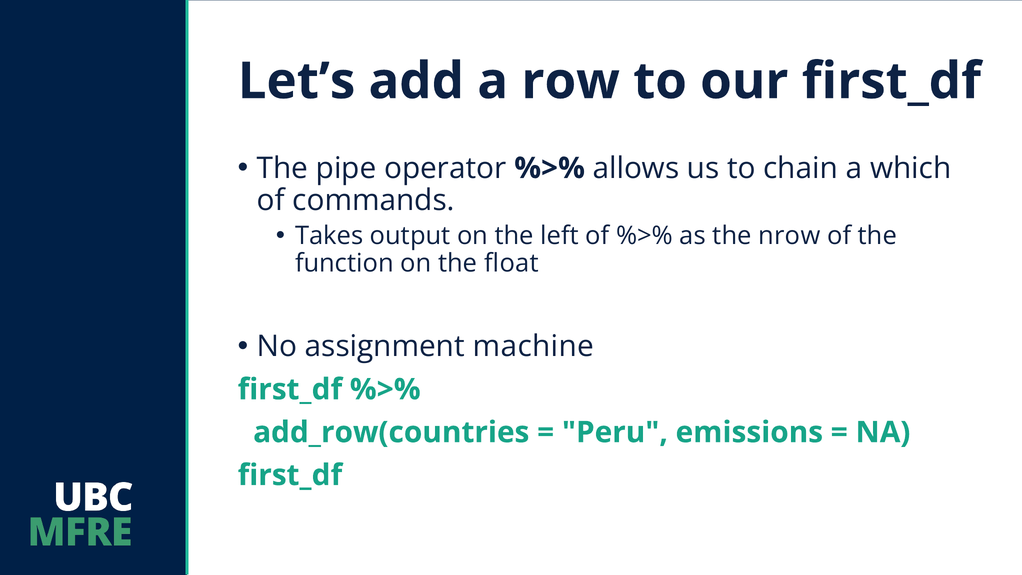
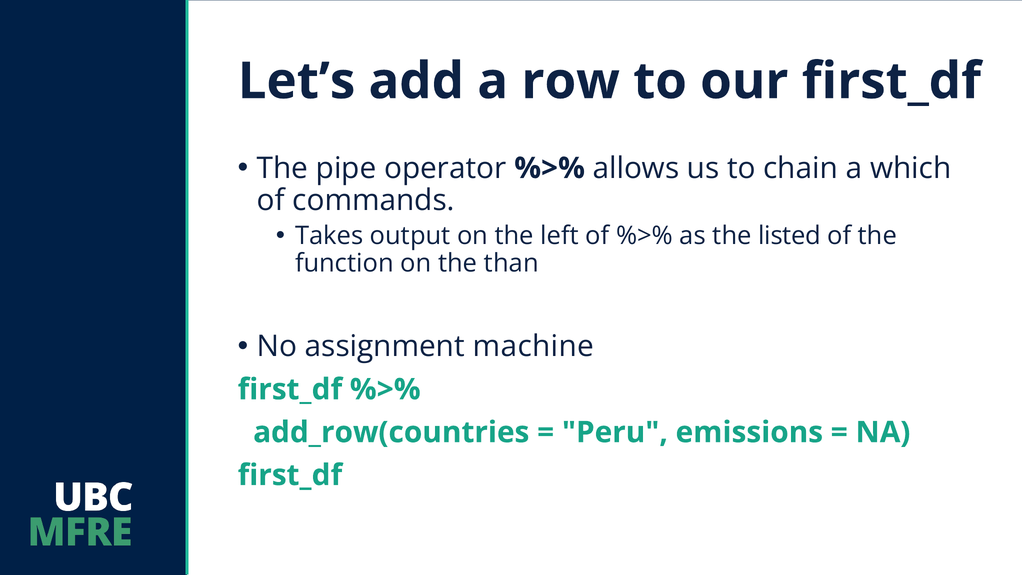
nrow: nrow -> listed (790, 236)
float: float -> than (511, 263)
